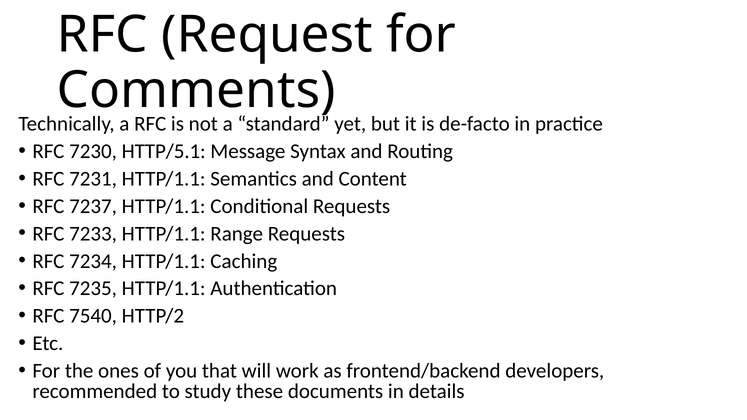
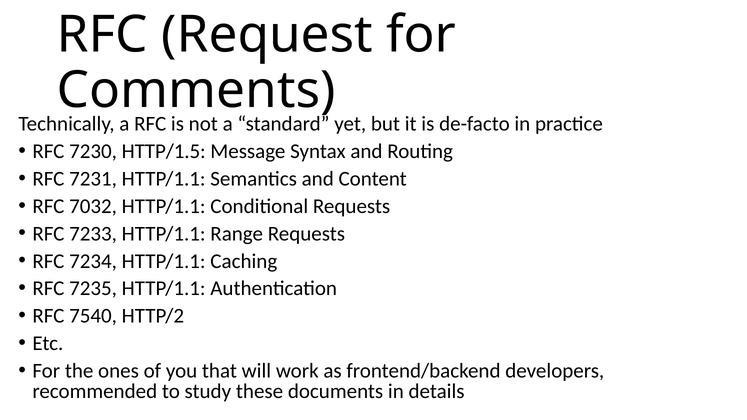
HTTP/5.1: HTTP/5.1 -> HTTP/1.5 (164, 151)
7237: 7237 -> 7032 (93, 206)
